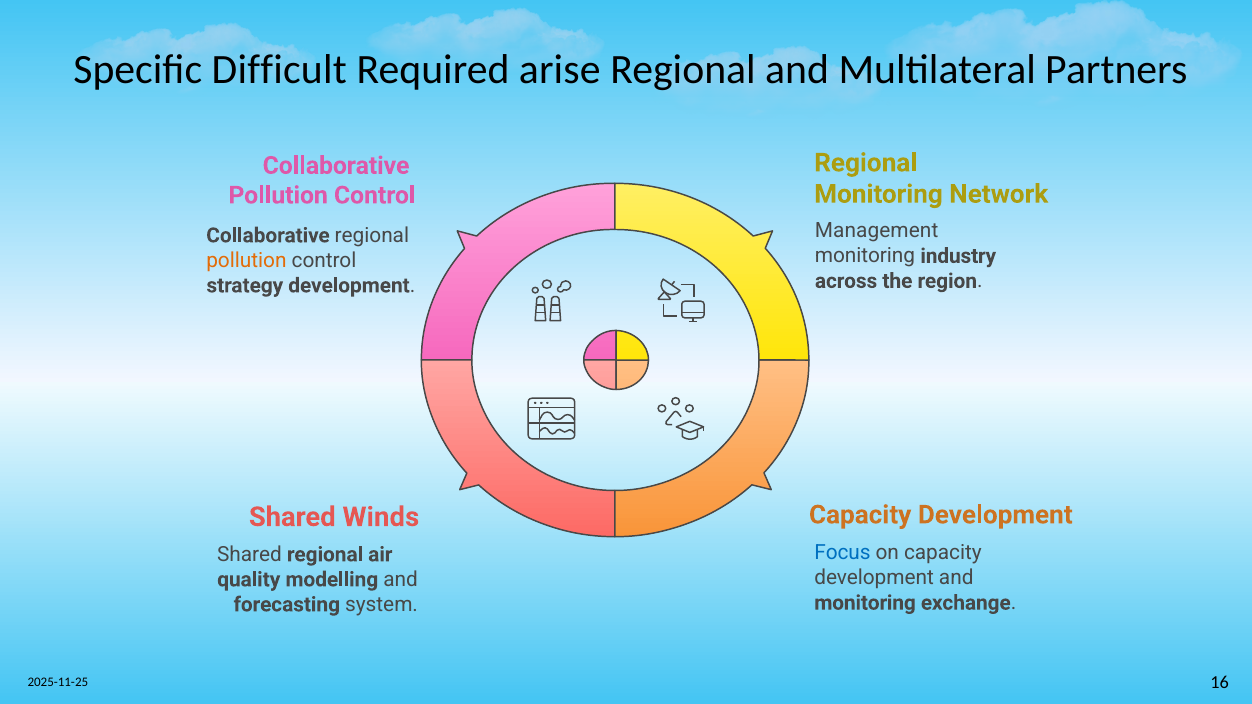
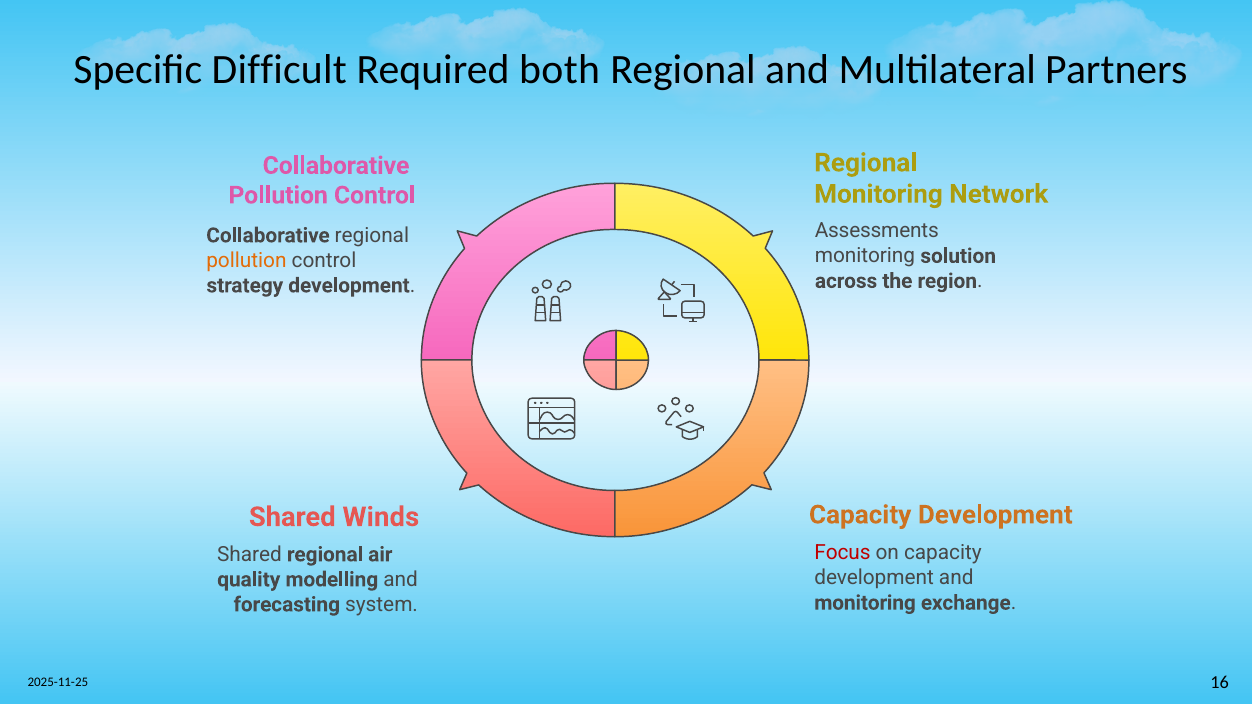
arise: arise -> both (560, 70)
Management: Management -> Assessments (877, 231)
industry: industry -> solution (958, 256)
Focus colour: blue -> red (842, 553)
